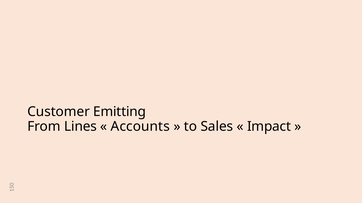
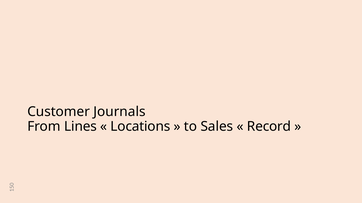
Emitting: Emitting -> Journals (119, 112)
Accounts: Accounts -> Locations (140, 127)
Impact: Impact -> Record (269, 127)
